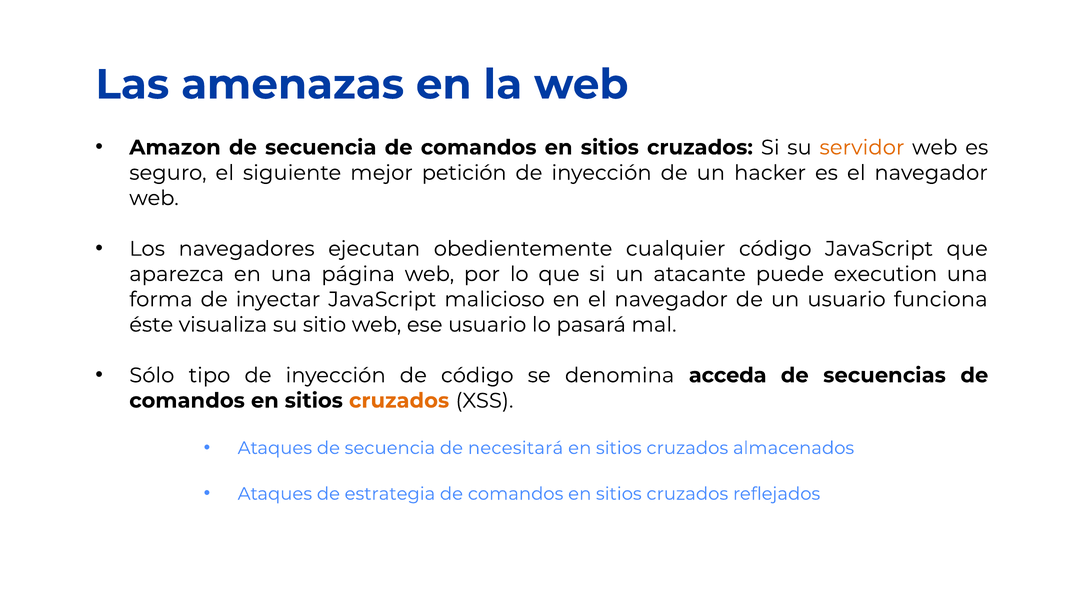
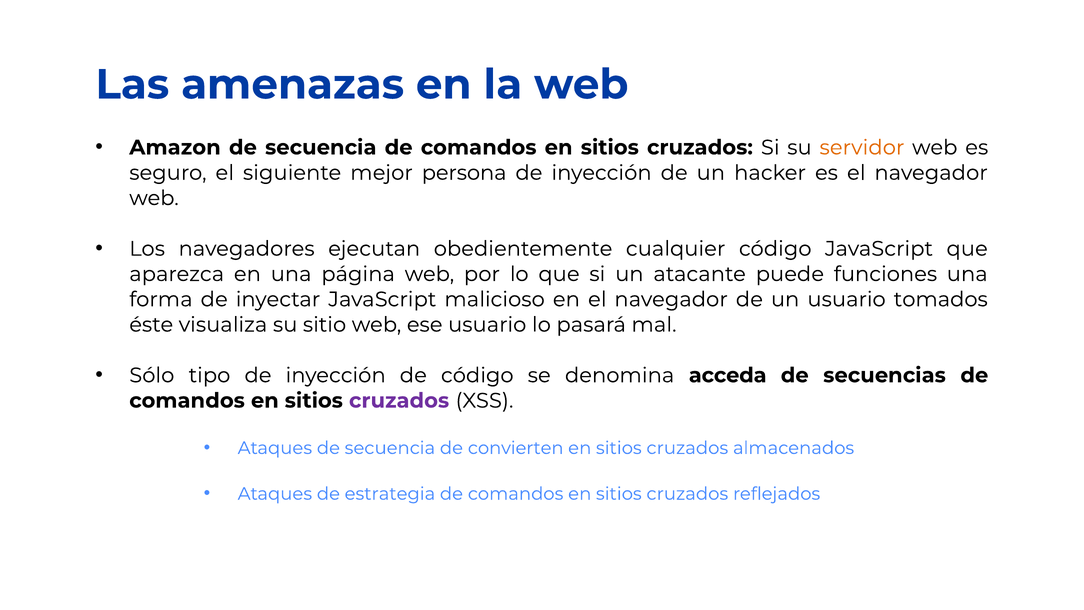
petición: petición -> persona (464, 173)
execution: execution -> funciones (885, 274)
funciona: funciona -> tomados (941, 299)
cruzados colour: orange -> purple (399, 401)
necesitará: necesitará -> convierten (516, 448)
